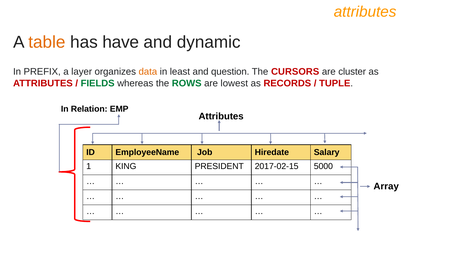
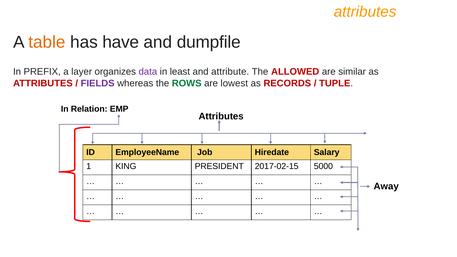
dynamic: dynamic -> dumpfile (209, 42)
data colour: orange -> purple (148, 72)
question: question -> attribute (230, 72)
CURSORS: CURSORS -> ALLOWED (295, 72)
cluster: cluster -> similar (352, 72)
FIELDS colour: green -> purple (98, 83)
Array: Array -> Away (386, 186)
